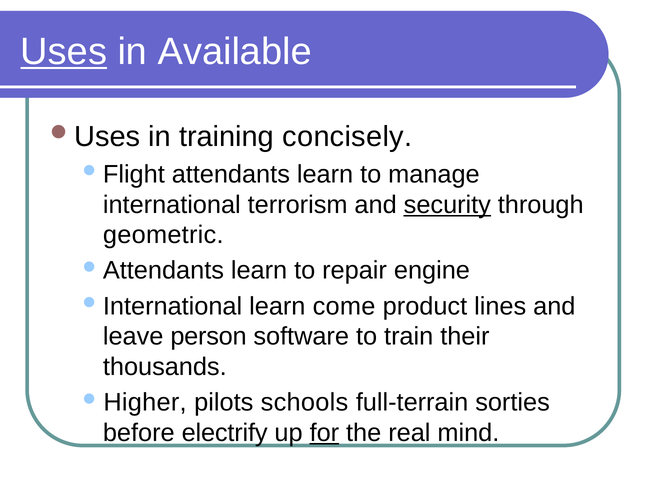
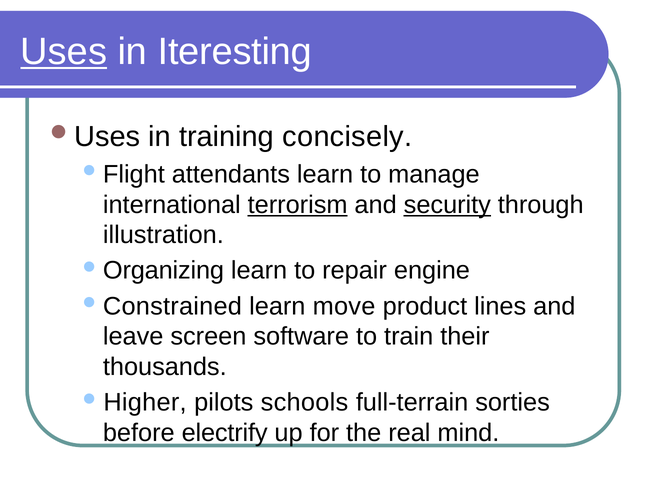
Available: Available -> Iteresting (235, 52)
terrorism underline: none -> present (298, 205)
geometric: geometric -> illustration (163, 235)
Attendants: Attendants -> Organizing (164, 271)
International: International -> Constrained (172, 306)
come: come -> move (344, 306)
person: person -> screen (208, 337)
for underline: present -> none (324, 433)
